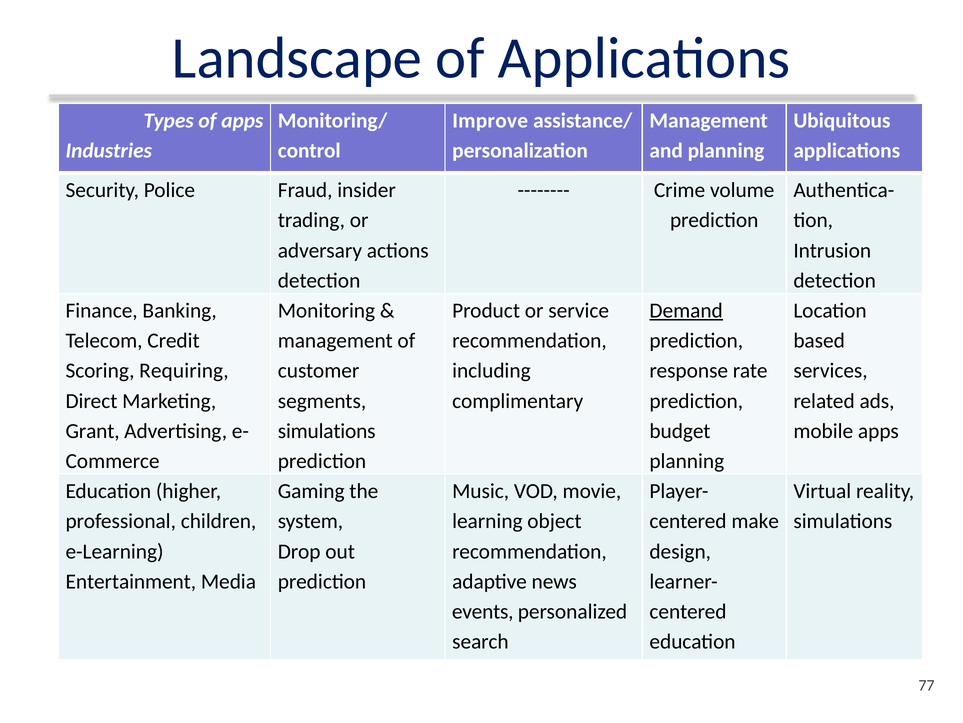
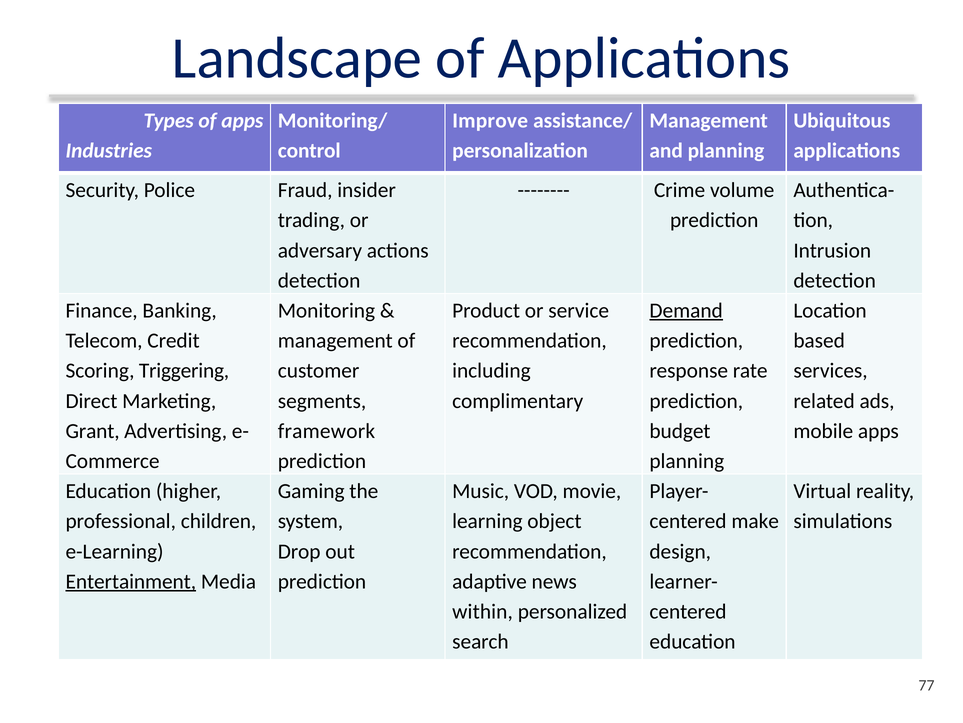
Requiring: Requiring -> Triggering (184, 370)
simulations: simulations -> framework (326, 431)
Entertainment underline: none -> present (131, 581)
events: events -> within (483, 611)
